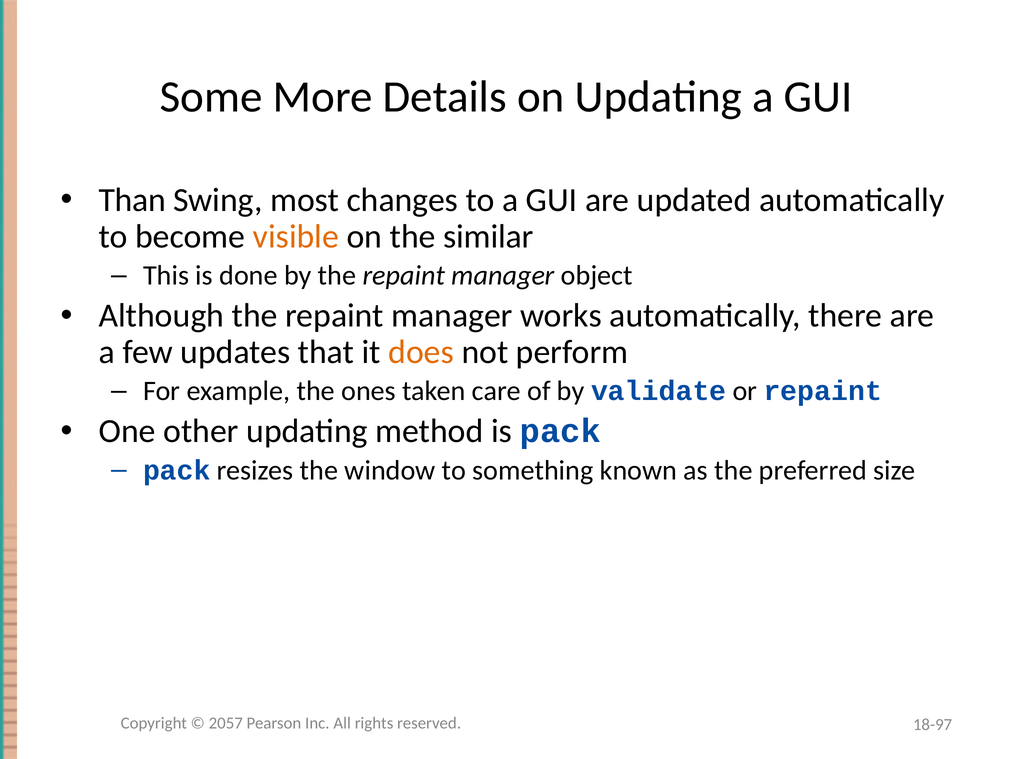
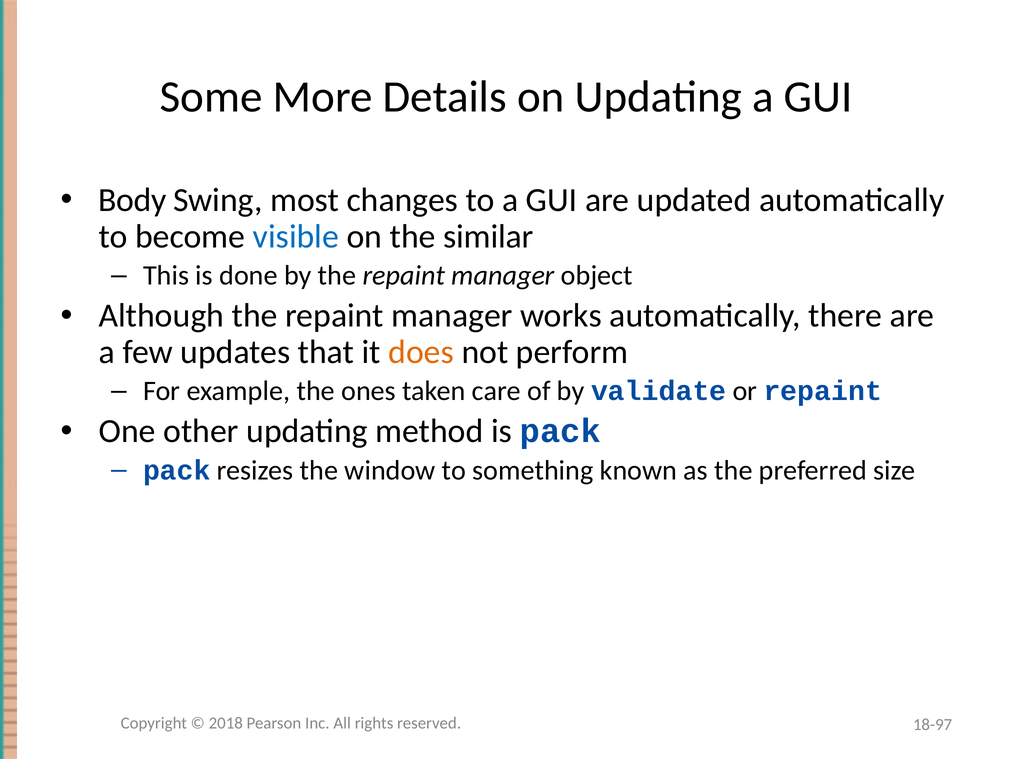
Than: Than -> Body (132, 200)
visible colour: orange -> blue (296, 237)
2057: 2057 -> 2018 (226, 724)
